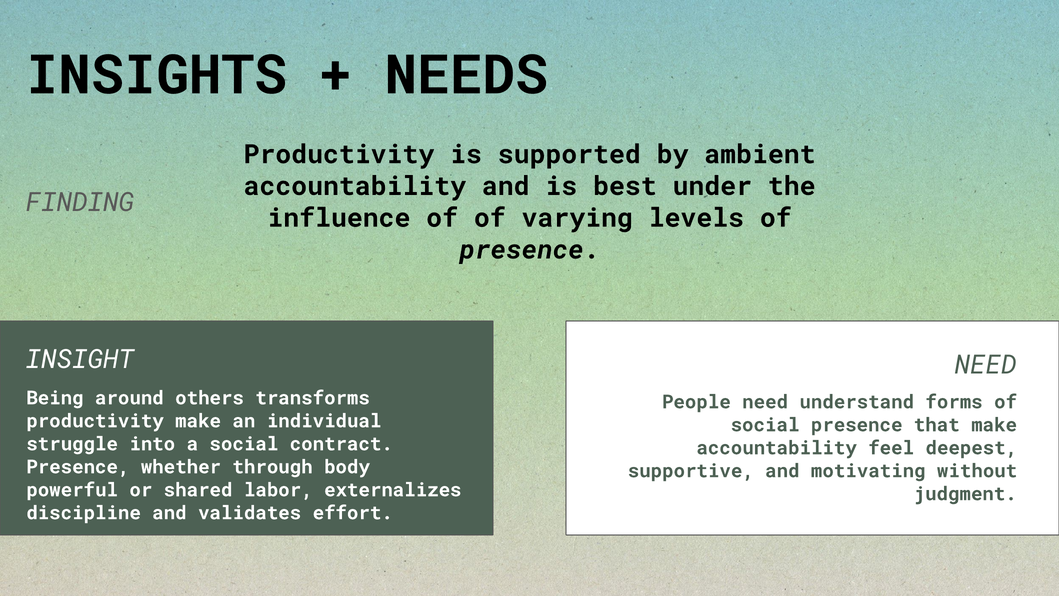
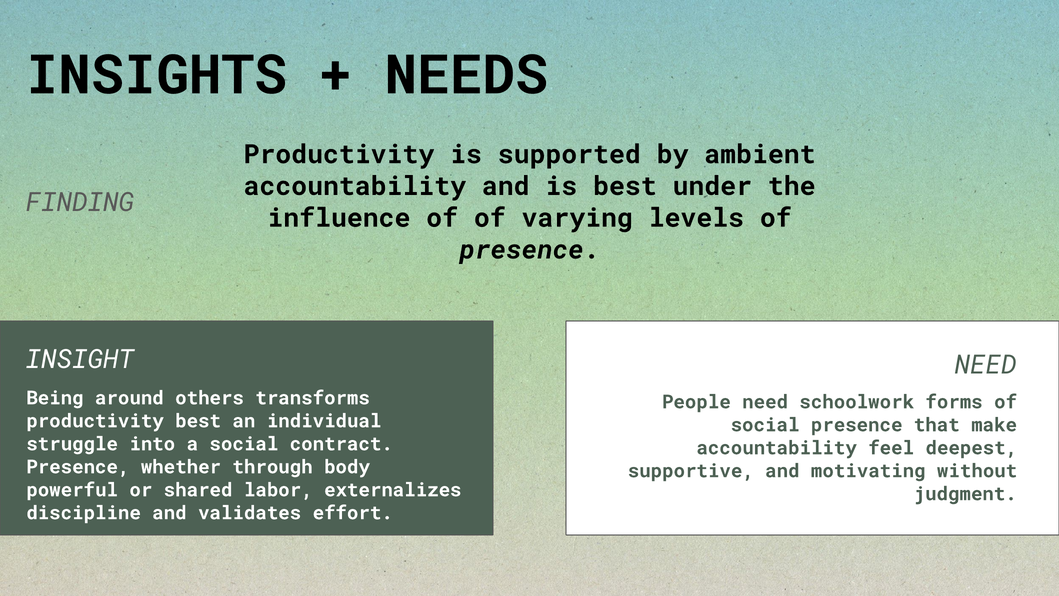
understand: understand -> schoolwork (857, 402)
productivity make: make -> best (198, 421)
